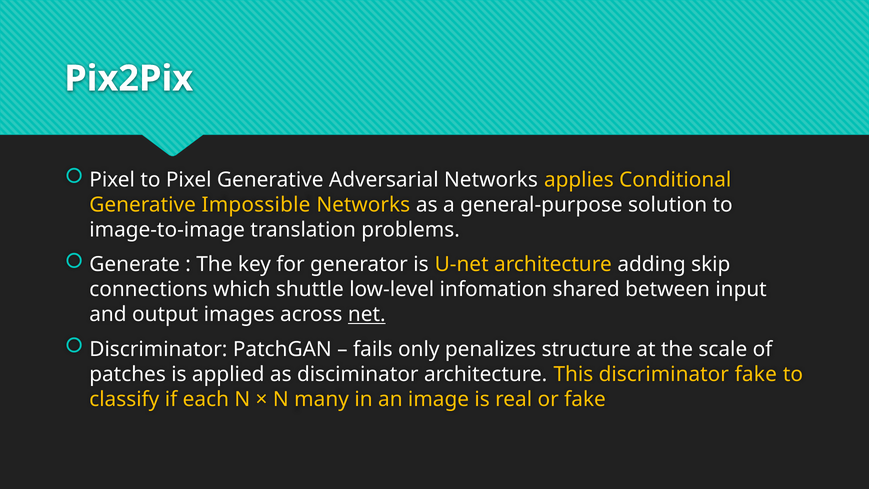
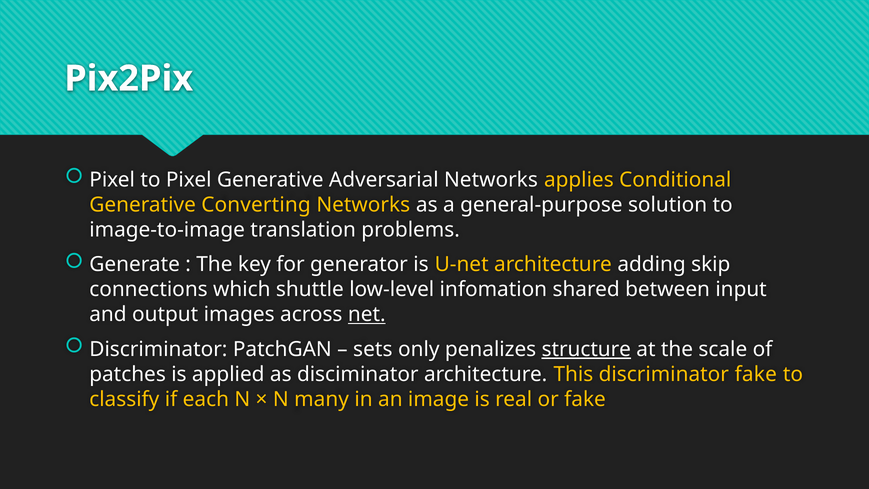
Impossible: Impossible -> Converting (256, 205)
fails: fails -> sets (373, 349)
structure underline: none -> present (586, 349)
